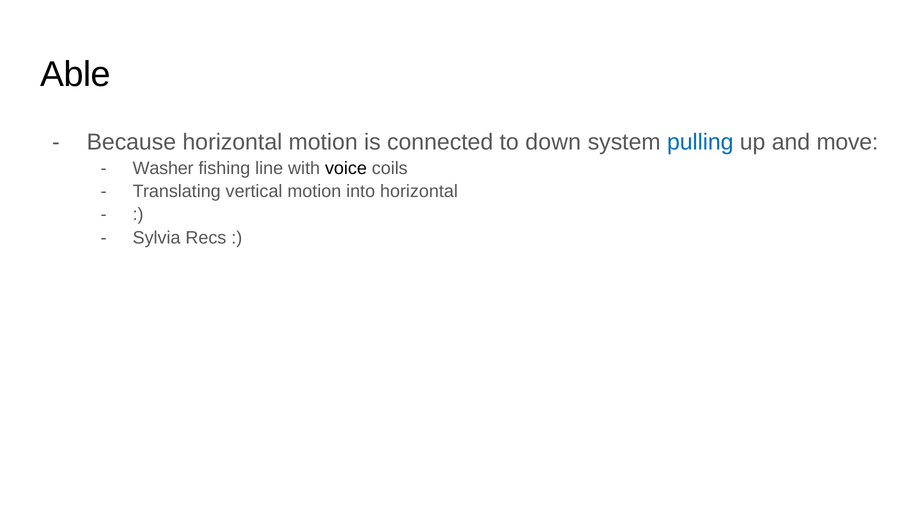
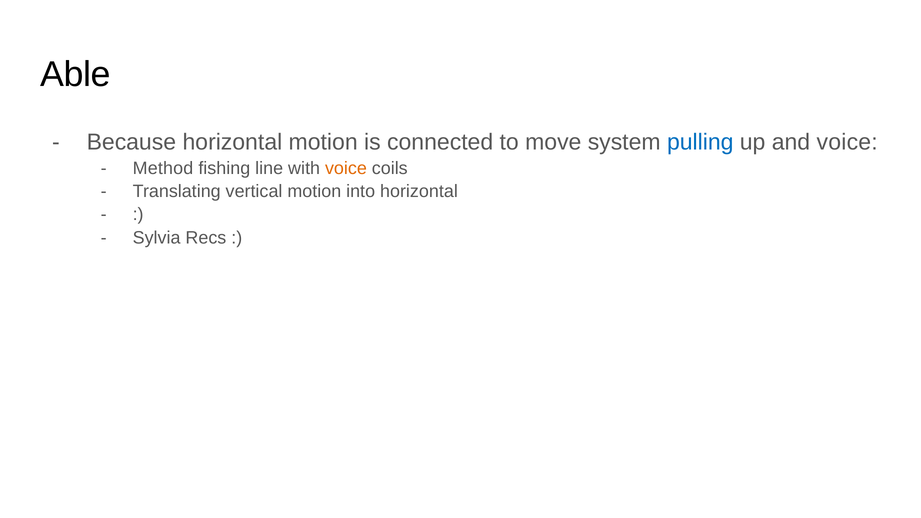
down: down -> move (553, 142)
and move: move -> voice (847, 142)
Washer: Washer -> Method (163, 168)
voice colour: black -> orange (346, 168)
